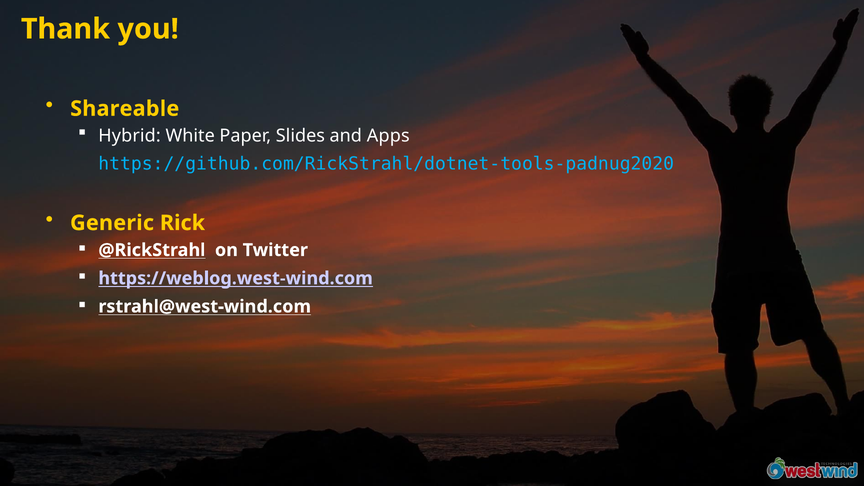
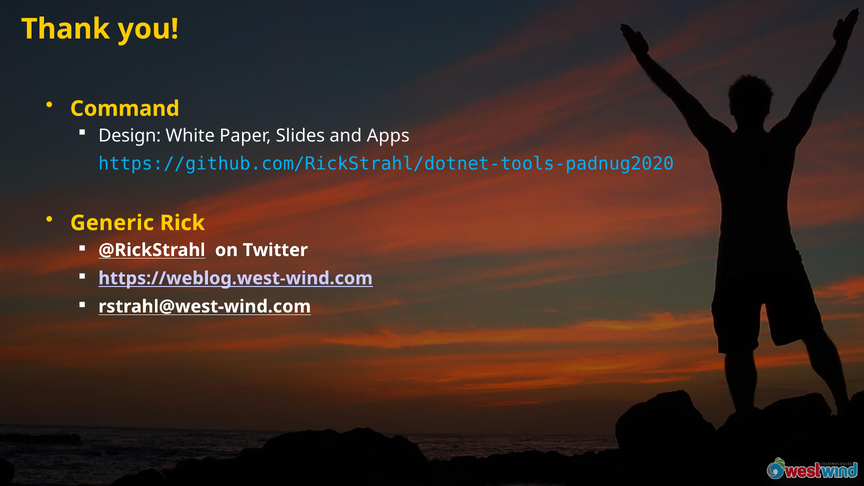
Shareable: Shareable -> Command (125, 109)
Hybrid: Hybrid -> Design (130, 136)
